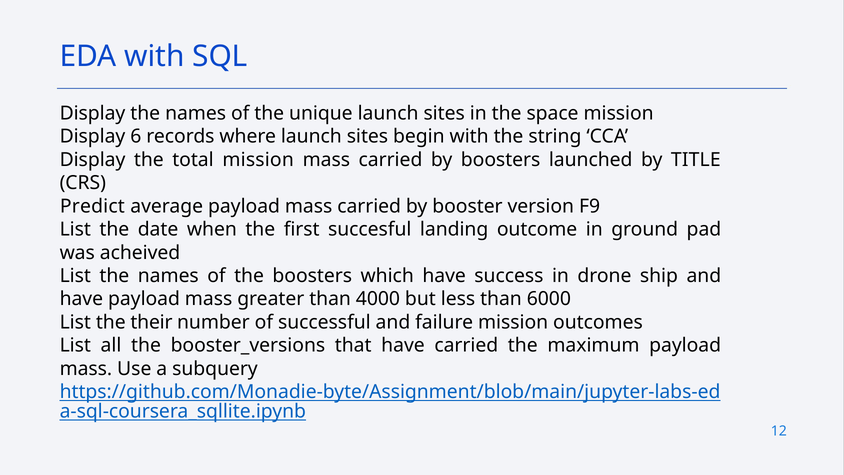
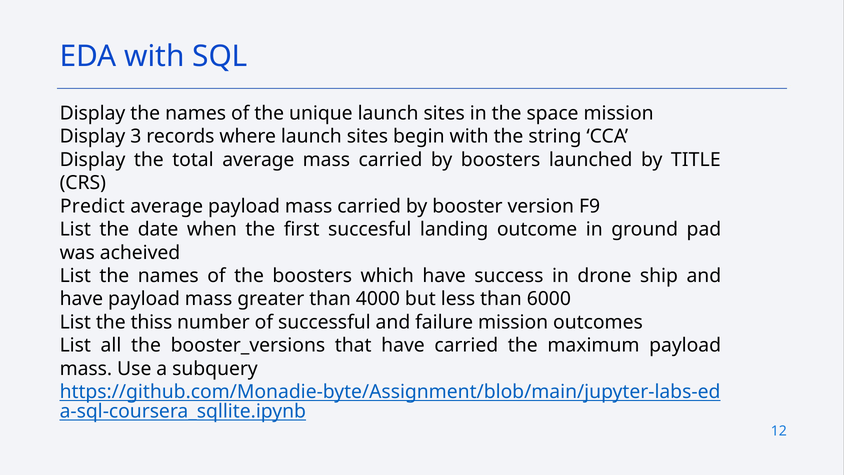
6: 6 -> 3 (136, 137)
total mission: mission -> average (258, 160)
their: their -> thiss (151, 322)
